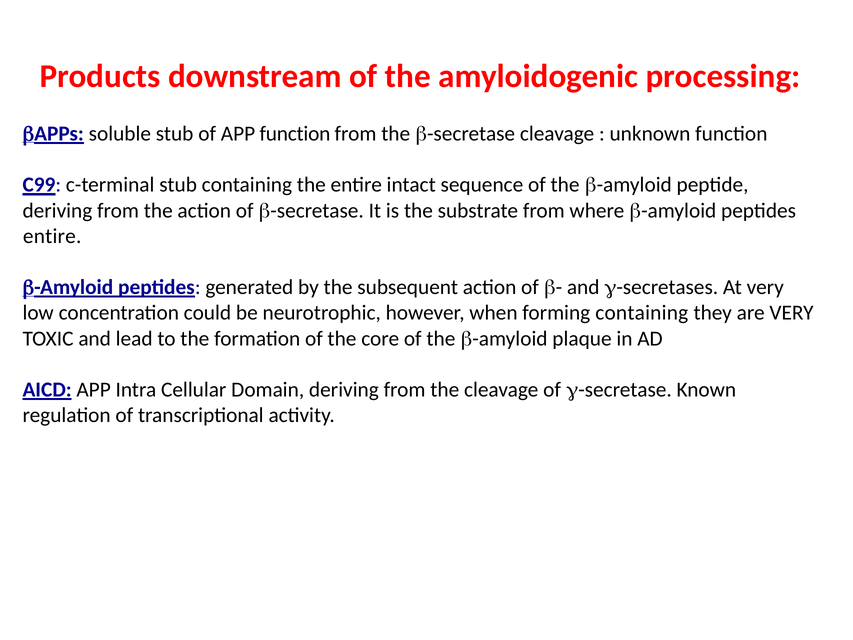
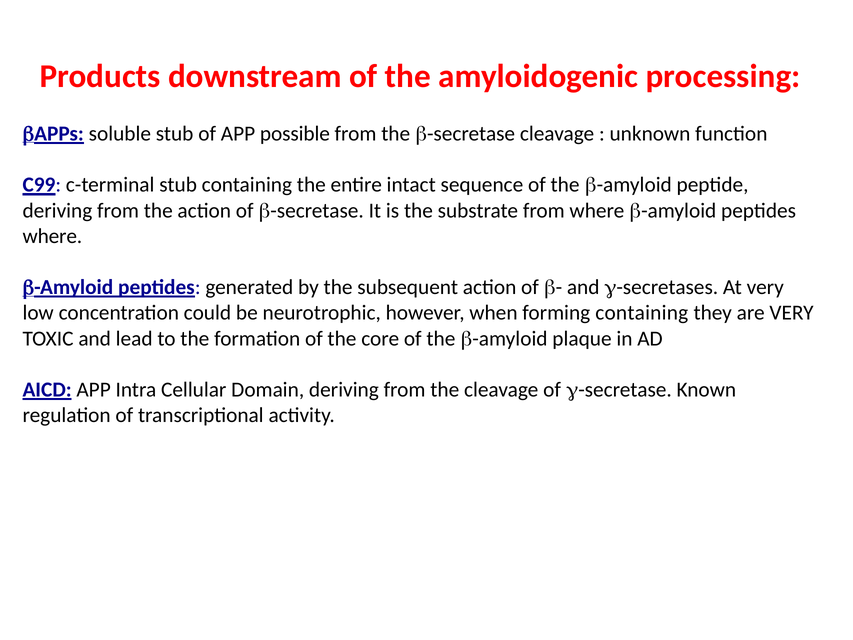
APP function: function -> possible (295, 134)
entire: entire -> where (52, 236)
